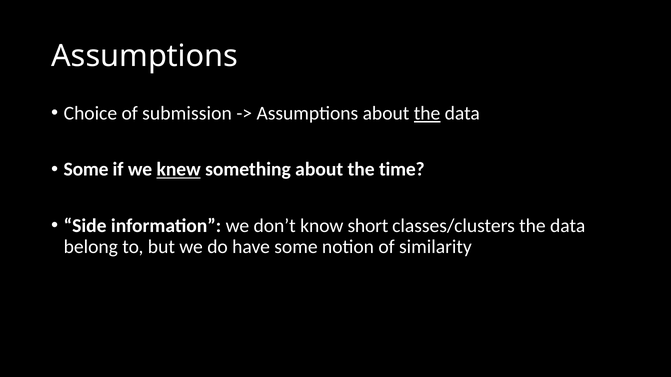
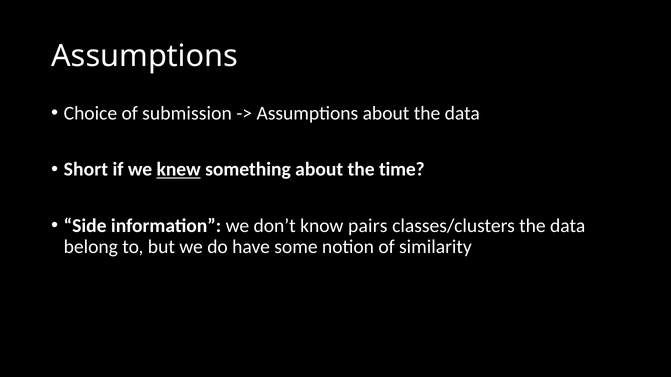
the underline: present -> none (427, 113)
Some: Some -> Short (86, 170)
short: short -> pairs (368, 226)
